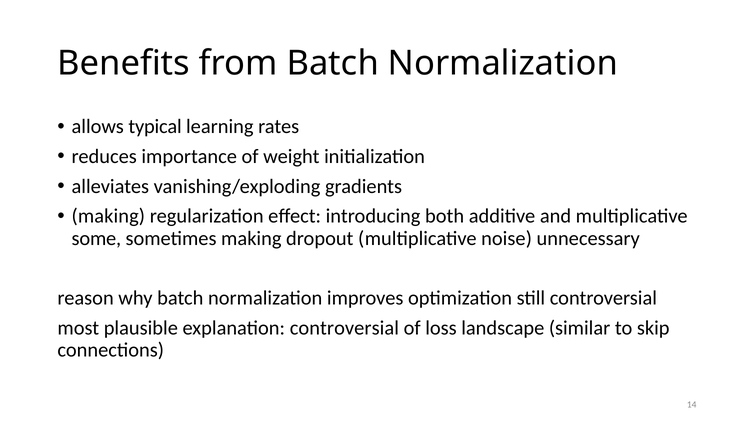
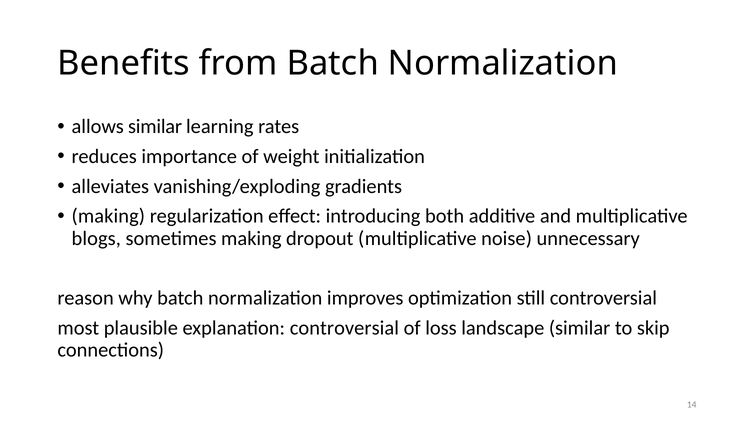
allows typical: typical -> similar (155, 127)
some: some -> blogs (96, 238)
